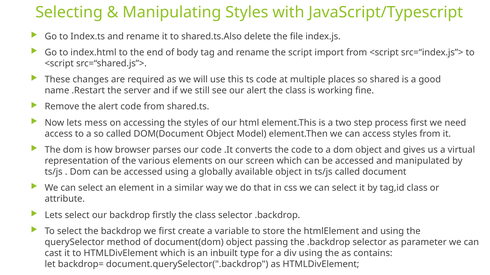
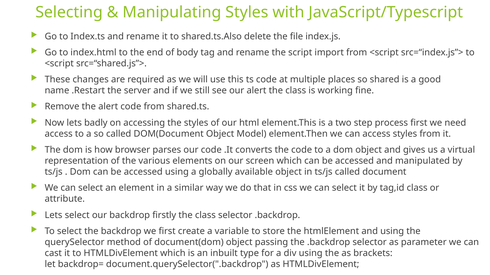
mess: mess -> badly (96, 123)
contains: contains -> brackets (373, 254)
